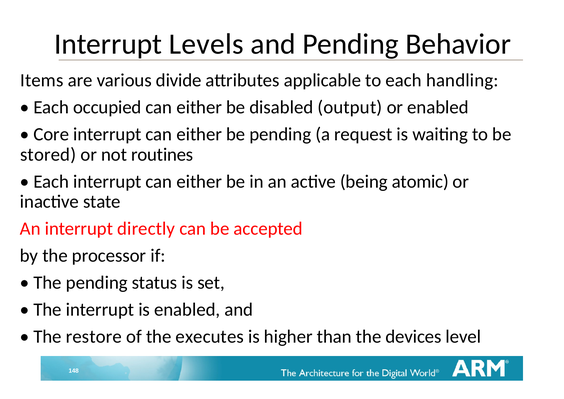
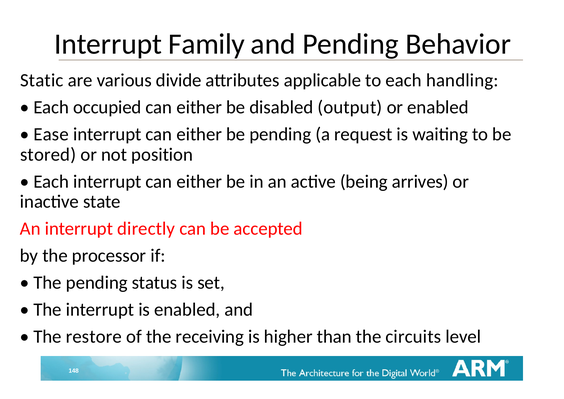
Levels: Levels -> Family (207, 44)
Items: Items -> Static (42, 80)
Core: Core -> Ease (51, 134)
routines: routines -> position (162, 154)
atomic: atomic -> arrives (420, 181)
executes: executes -> receiving (210, 336)
devices: devices -> circuits (413, 336)
